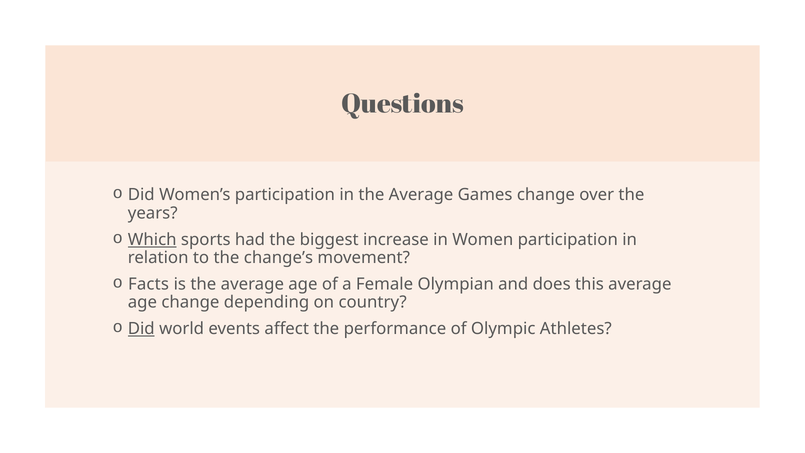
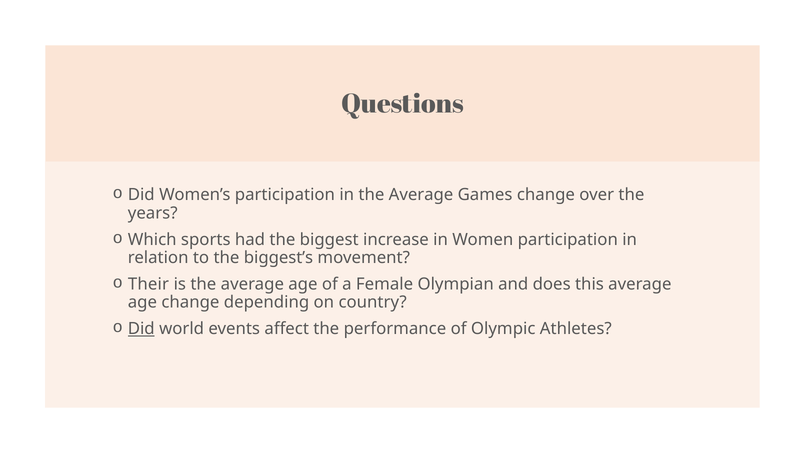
Which underline: present -> none (152, 239)
change’s: change’s -> biggest’s (279, 258)
Facts: Facts -> Their (148, 284)
